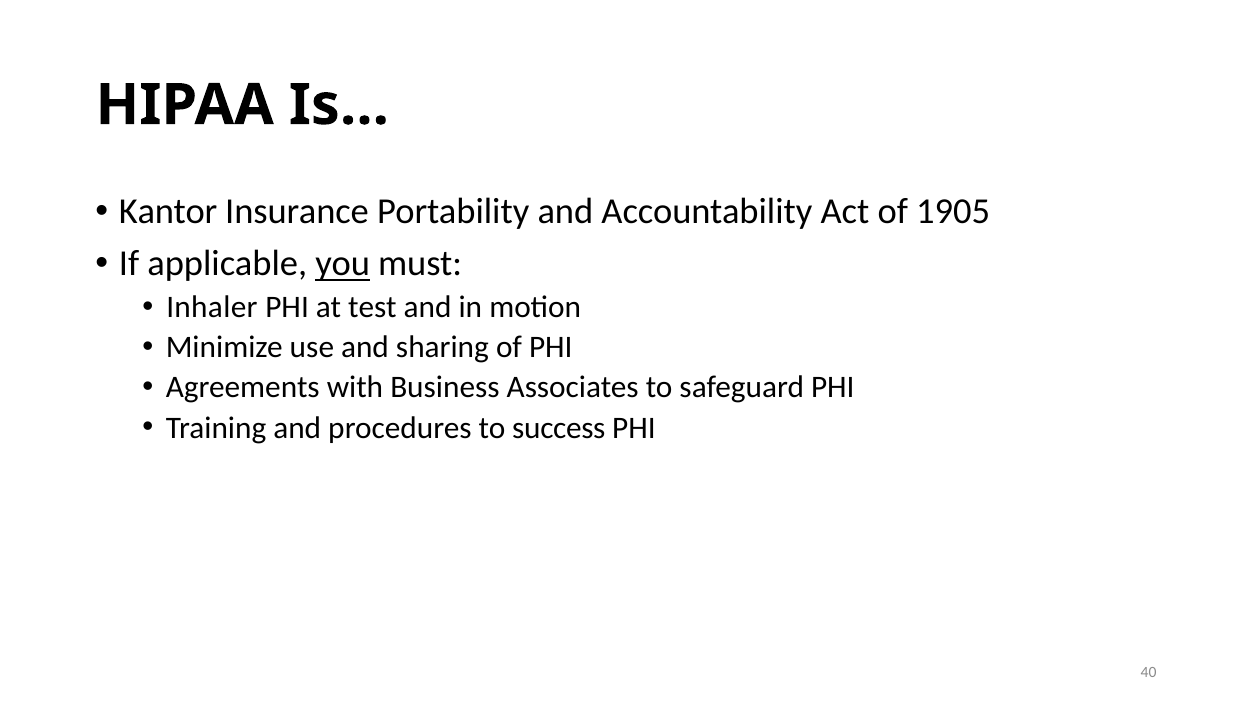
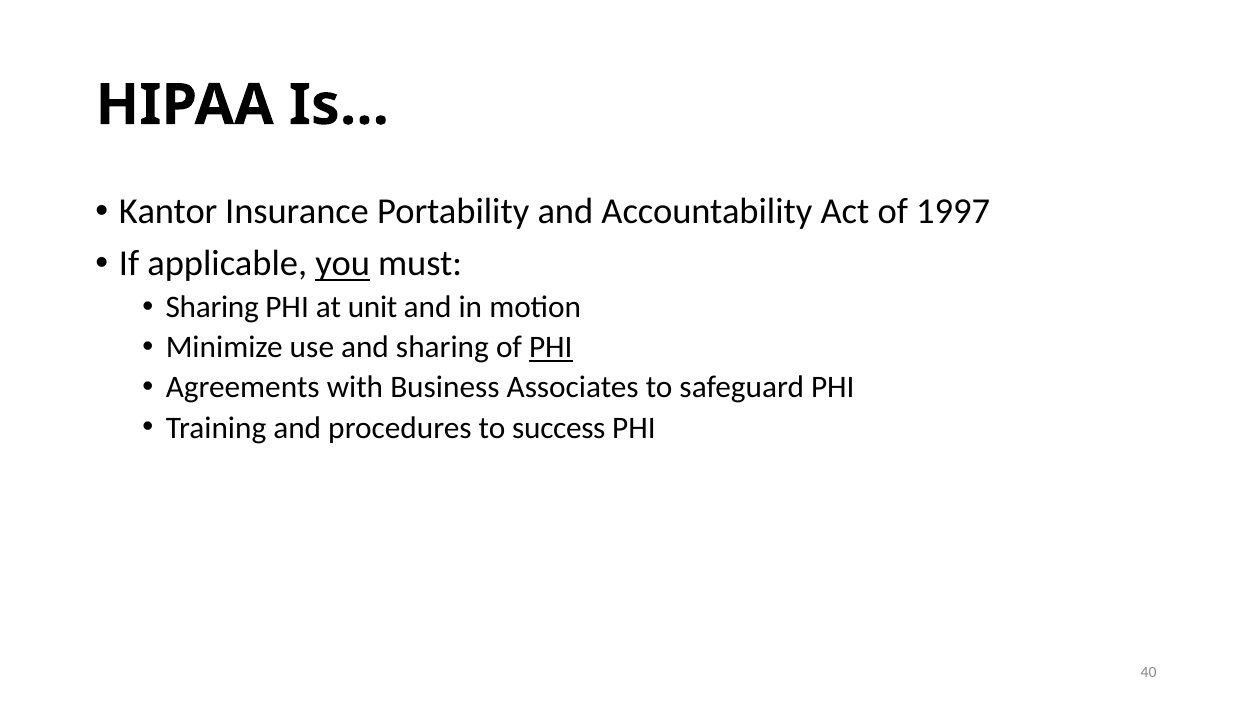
1905: 1905 -> 1997 (953, 212)
Inhaler: Inhaler -> Sharing (212, 307)
test: test -> unit (373, 307)
PHI underline: none -> present (551, 347)
